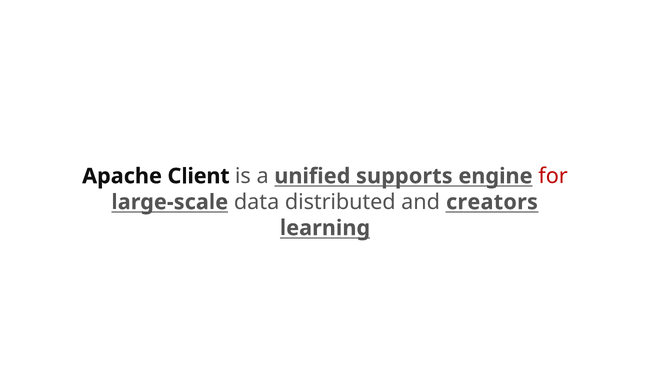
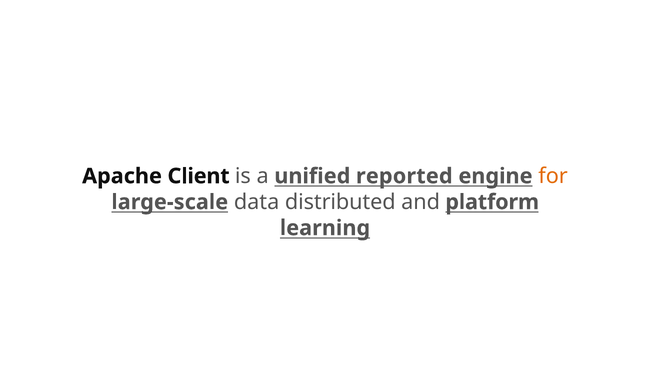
supports: supports -> reported (404, 176)
for colour: red -> orange (553, 176)
creators: creators -> platform (492, 202)
